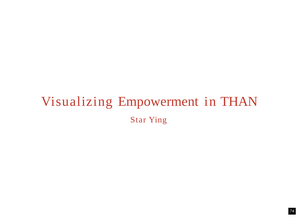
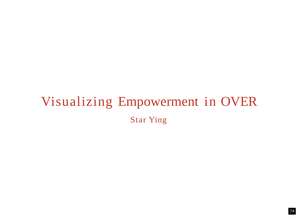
THAN: THAN -> OVER (239, 102)
